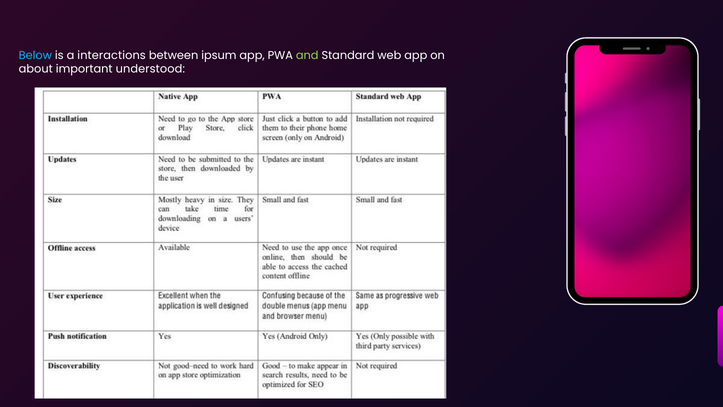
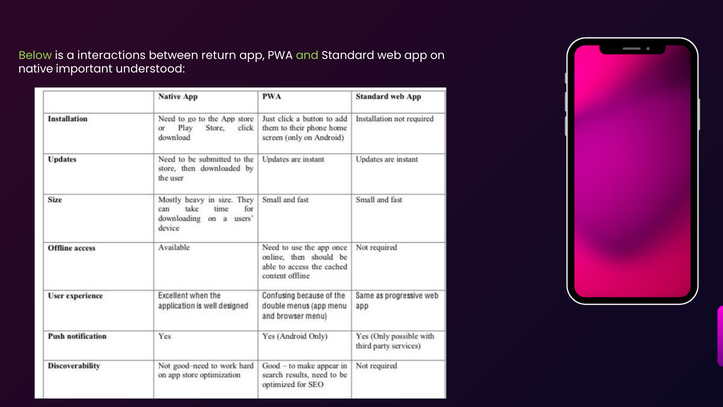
Below colour: light blue -> light green (35, 56)
ipsum: ipsum -> return (219, 56)
about: about -> native (36, 69)
